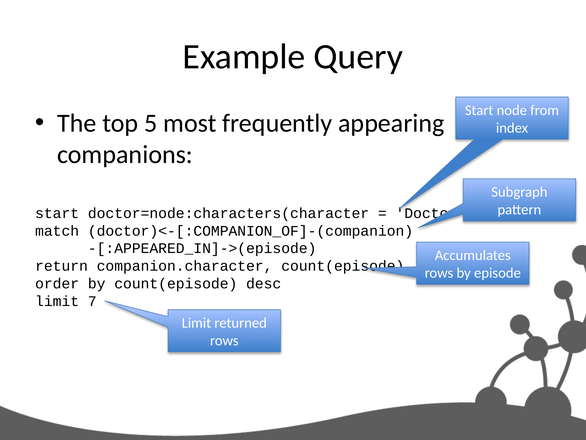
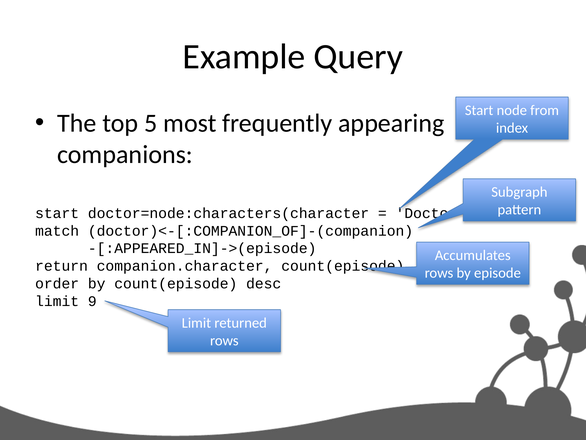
7: 7 -> 9 (92, 301)
